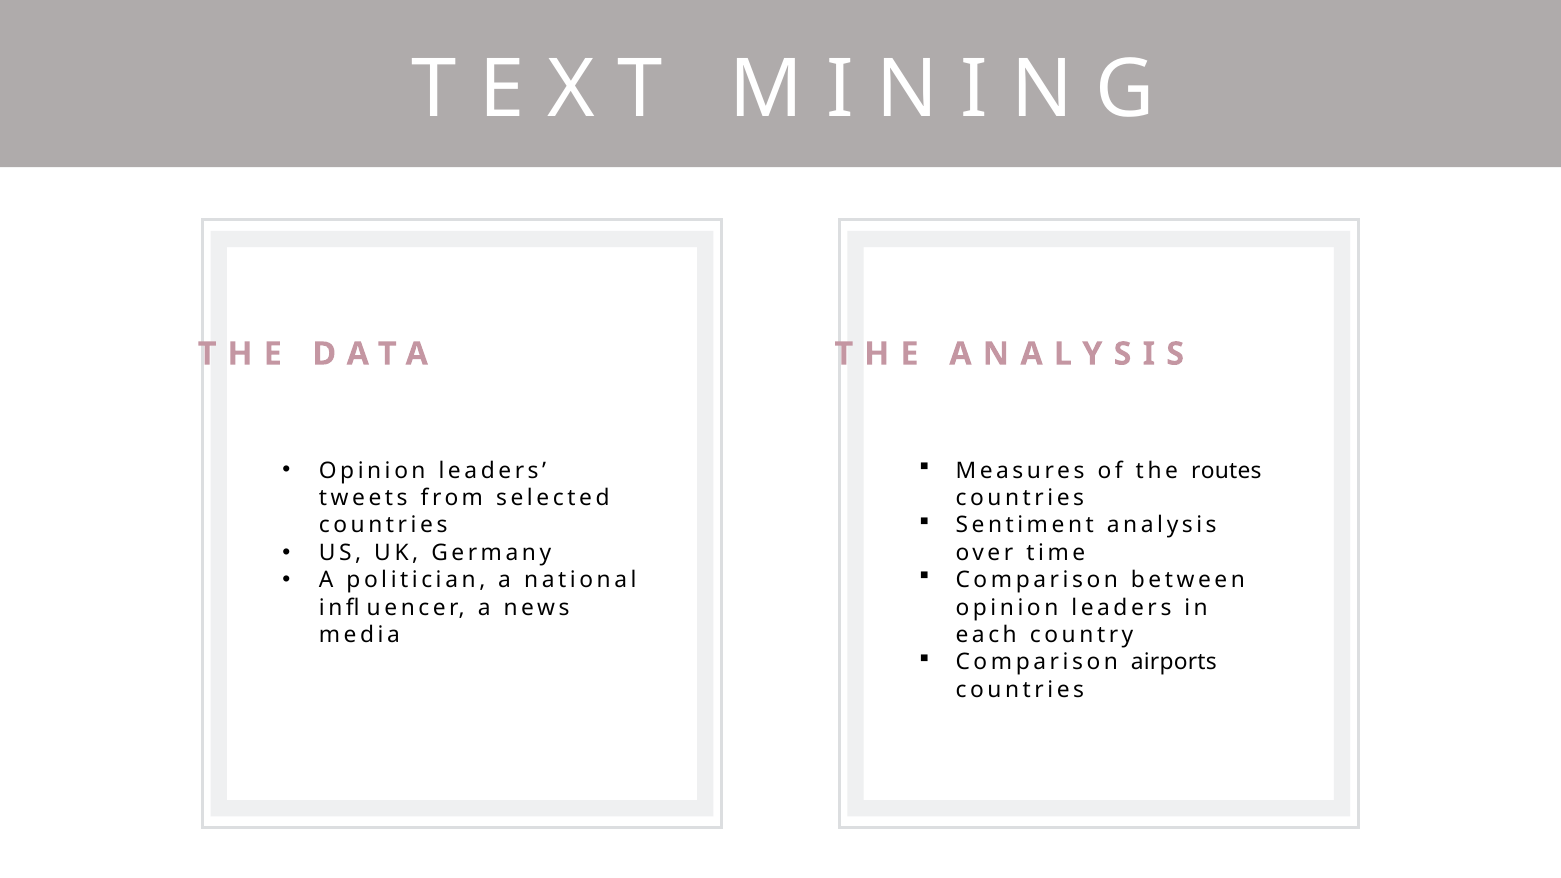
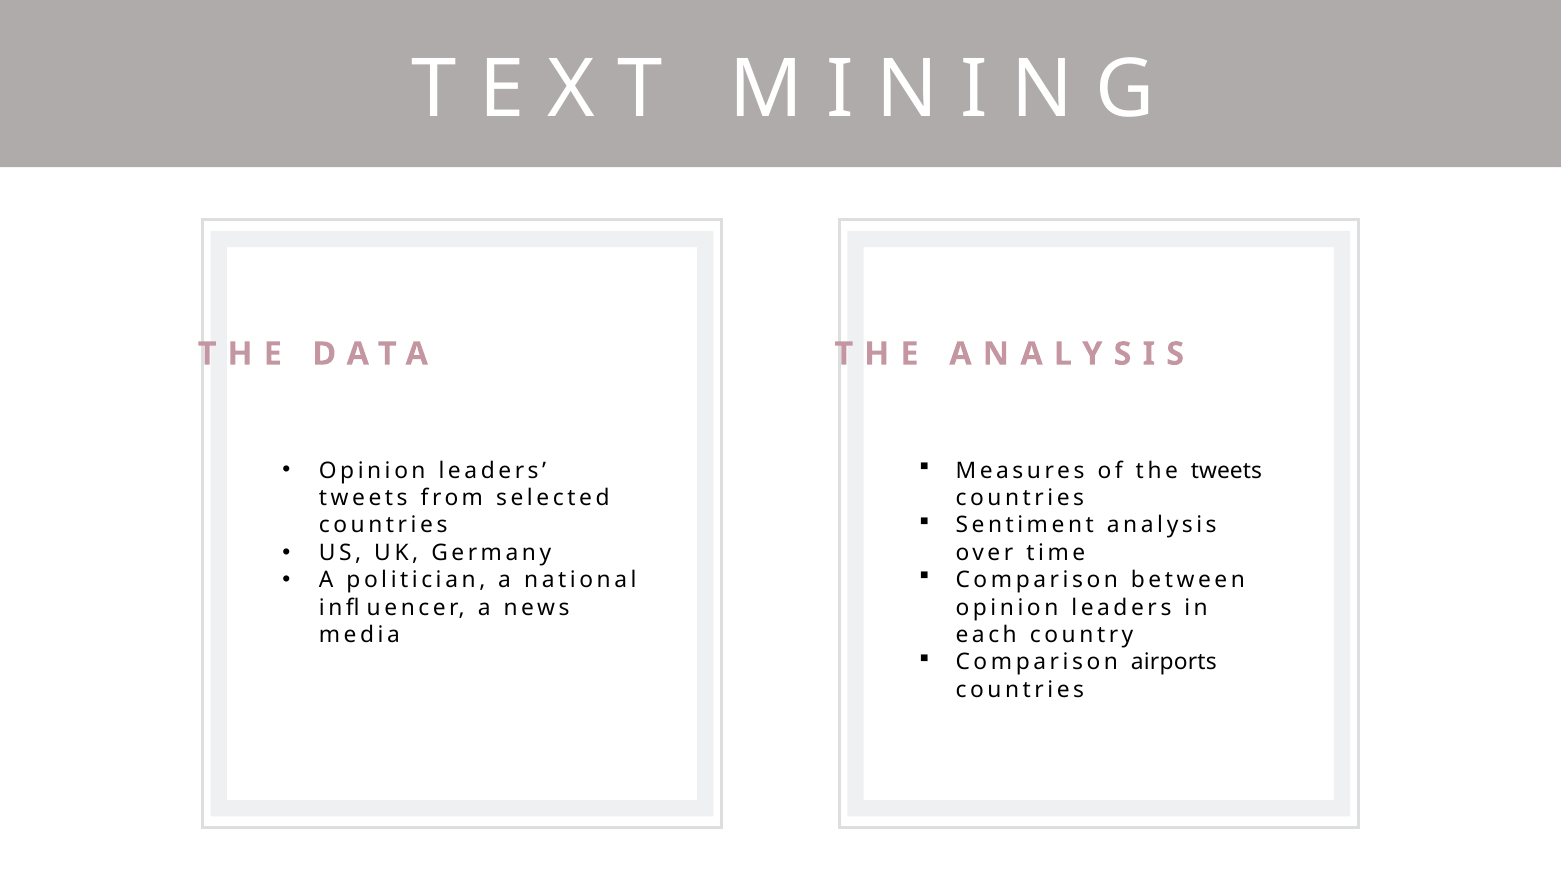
the routes: routes -> tweets (1226, 471)
